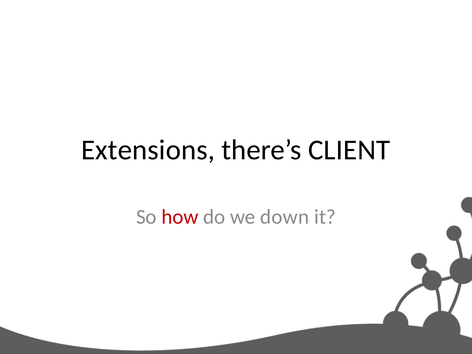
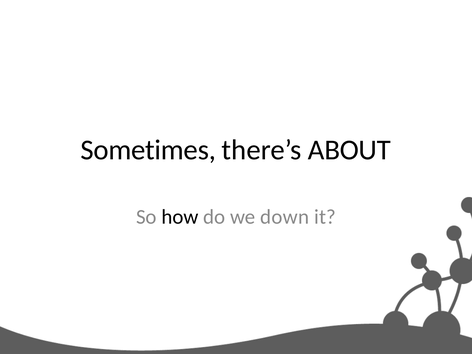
Extensions: Extensions -> Sometimes (148, 150)
CLIENT: CLIENT -> ABOUT (349, 150)
how colour: red -> black (180, 217)
